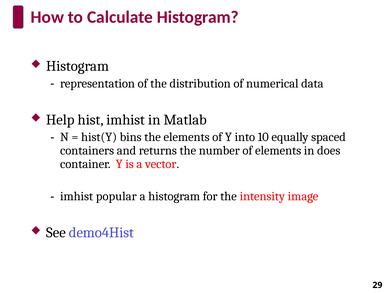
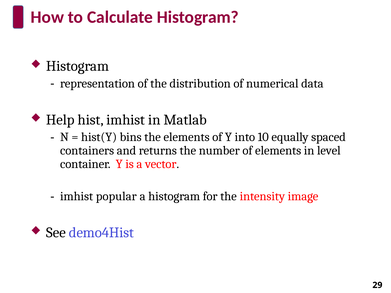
does: does -> level (329, 151)
